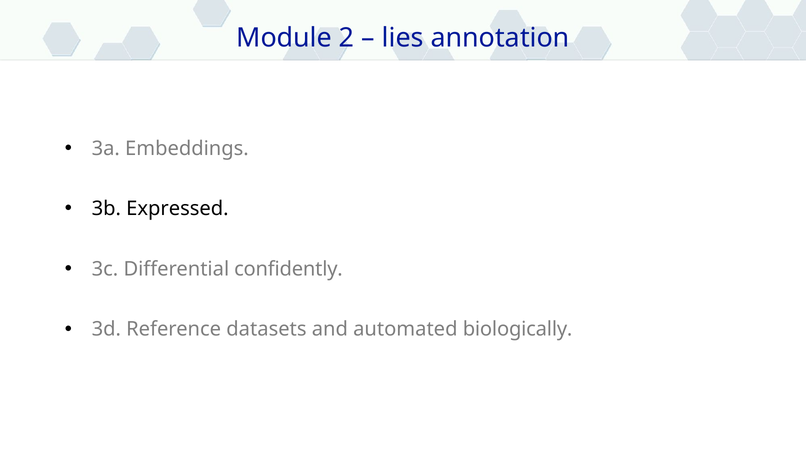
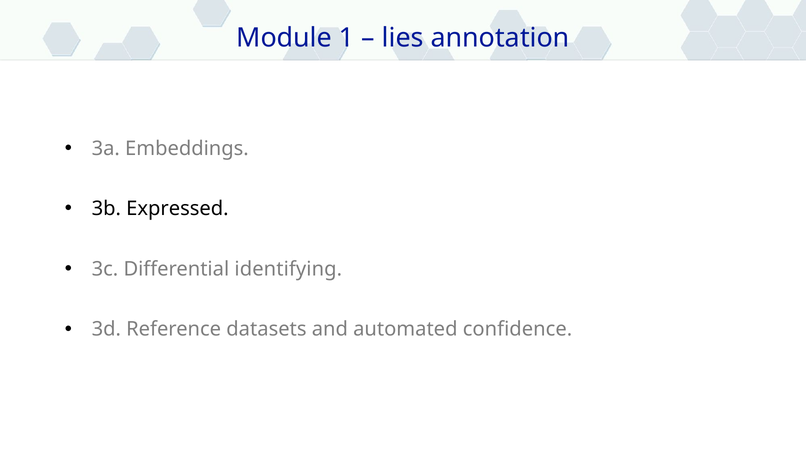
2: 2 -> 1 (347, 38)
confidently: confidently -> identifying (288, 269)
biologically: biologically -> confidence (517, 329)
